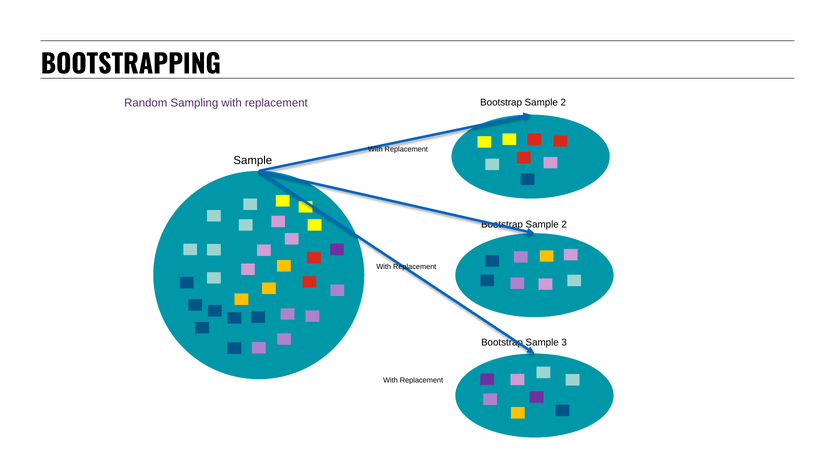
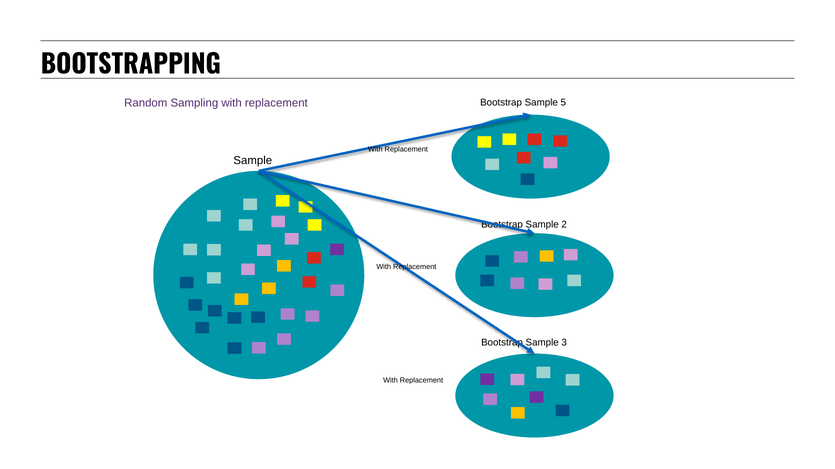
2: 2 -> 5 (563, 102)
